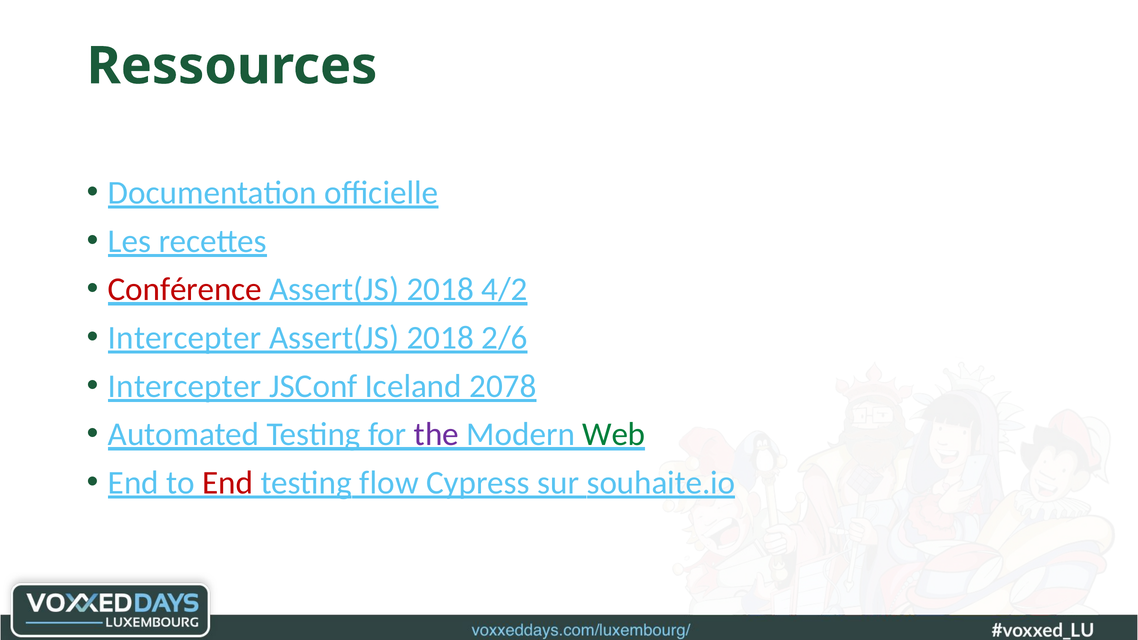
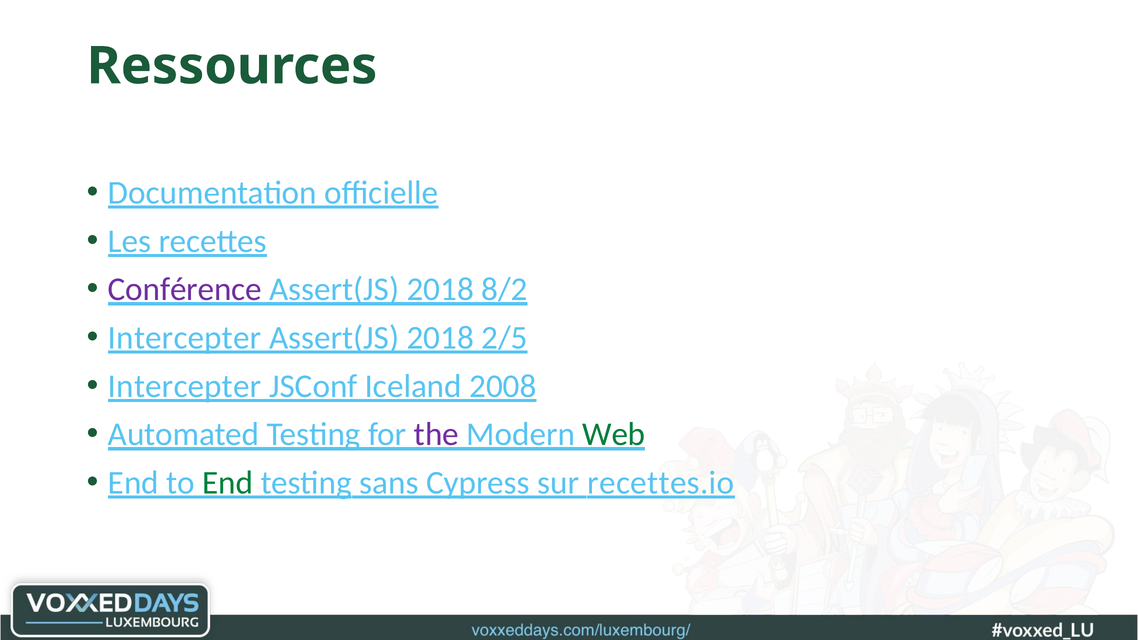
Conférence colour: red -> purple (185, 290)
4/2: 4/2 -> 8/2 (505, 290)
2/6: 2/6 -> 2/5 (505, 338)
2078: 2078 -> 2008 (503, 386)
End colour: red -> green (228, 483)
flow: flow -> sans (389, 483)
souhaite.io: souhaite.io -> recettes.io (661, 483)
